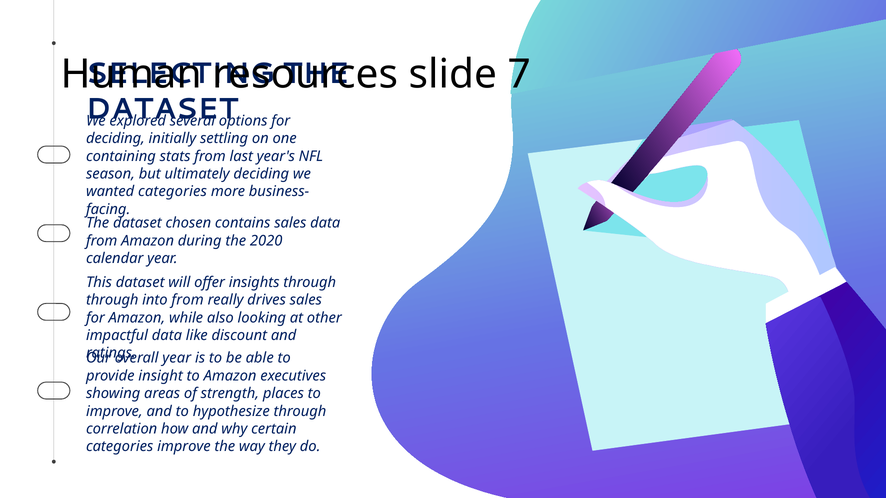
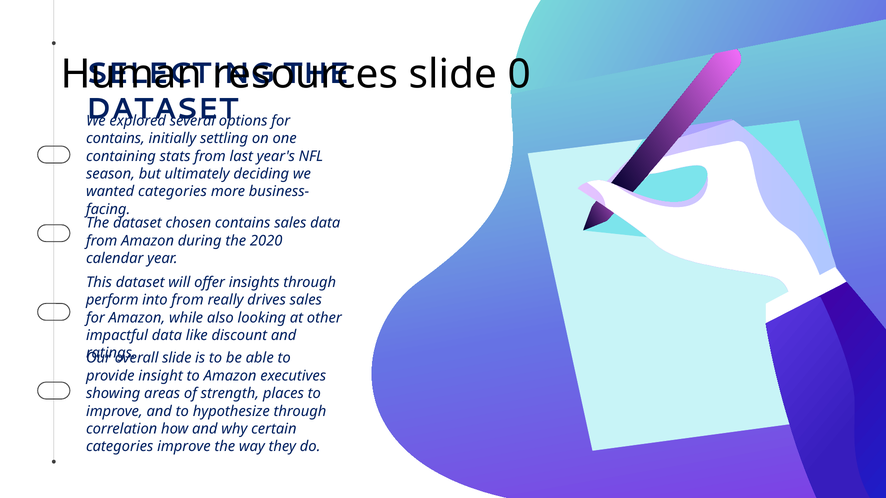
7: 7 -> 0 (519, 74)
deciding: deciding -> contains (115, 139)
through: through -> perform (112, 300)
overall year: year -> slide (177, 358)
